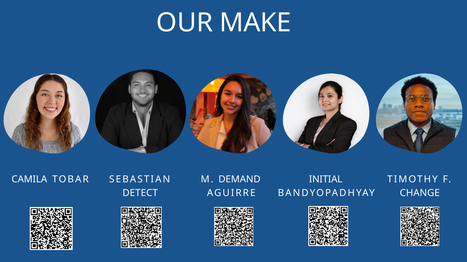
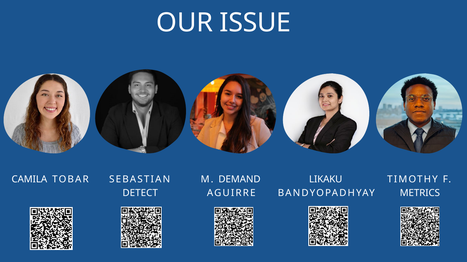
MAKE: MAKE -> ISSUE (255, 23)
INITIAL: INITIAL -> LIKAKU (326, 180)
CHANGE: CHANGE -> METRICS (420, 193)
